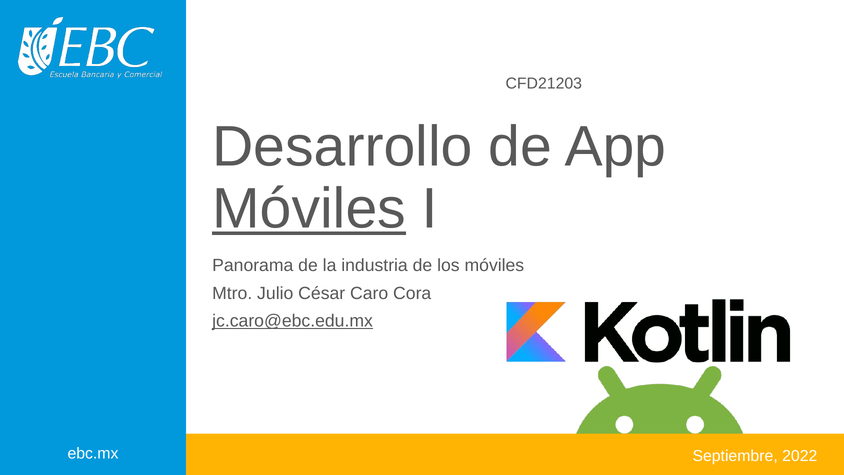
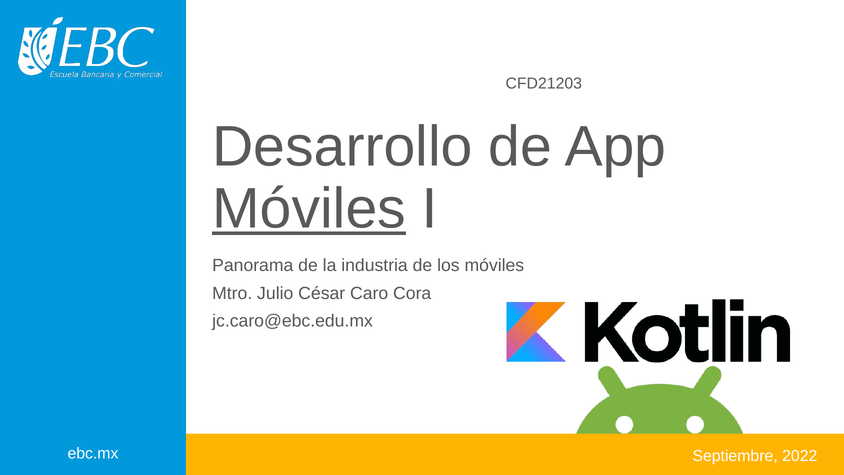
jc.caro@ebc.edu.mx underline: present -> none (293, 321)
